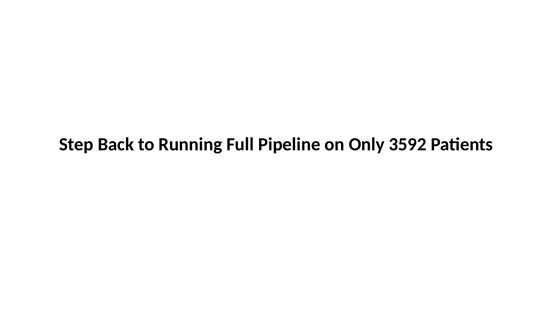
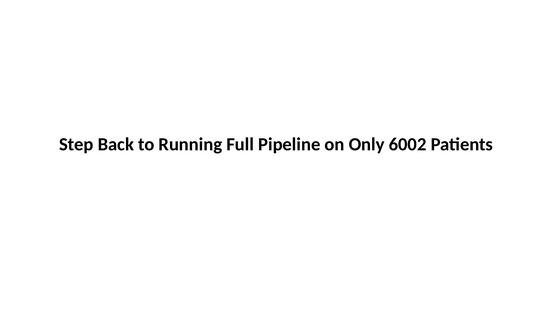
3592: 3592 -> 6002 (408, 144)
